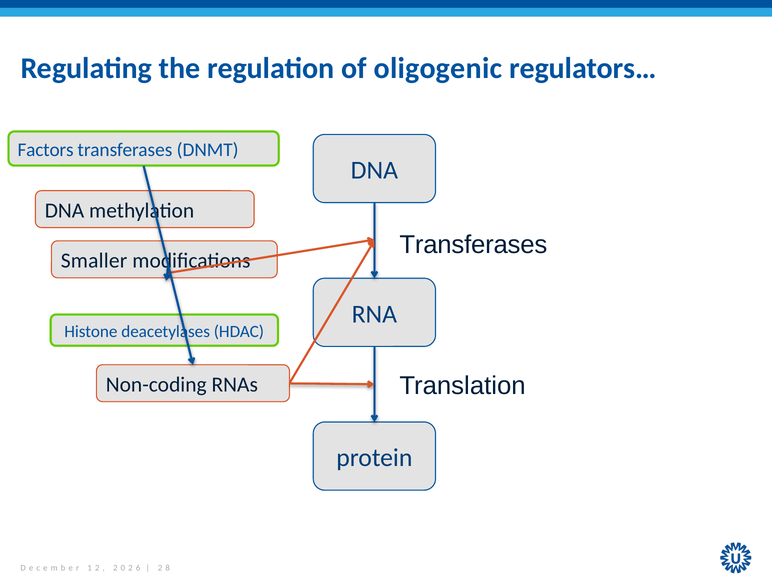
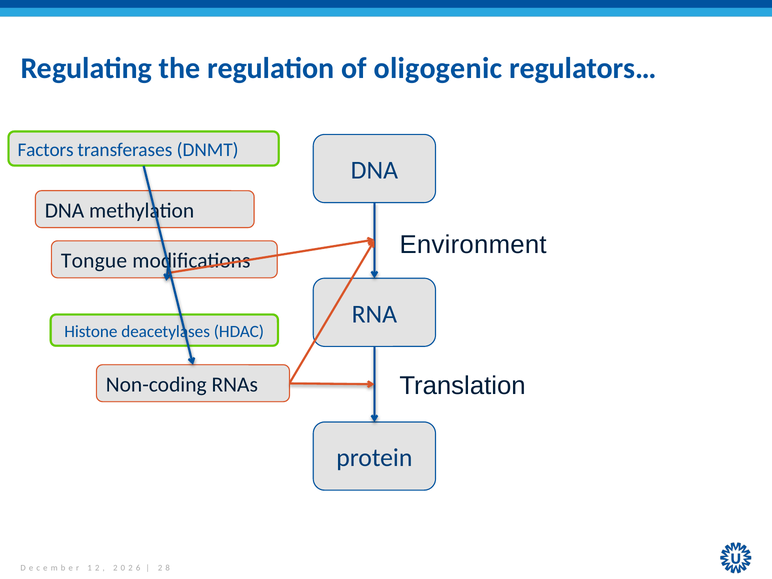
Transferases: Transferases -> Environment (473, 245)
Smaller: Smaller -> Tongue (94, 261)
